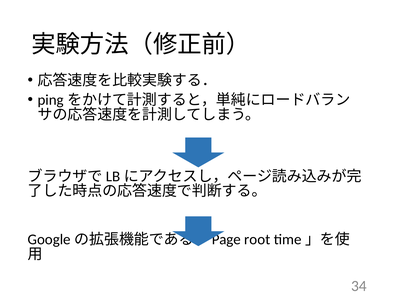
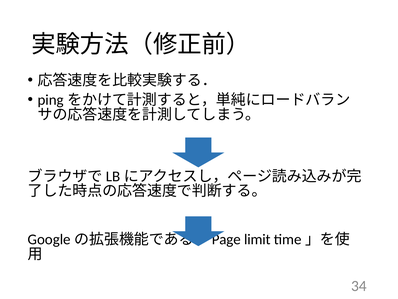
root: root -> limit (257, 239)
